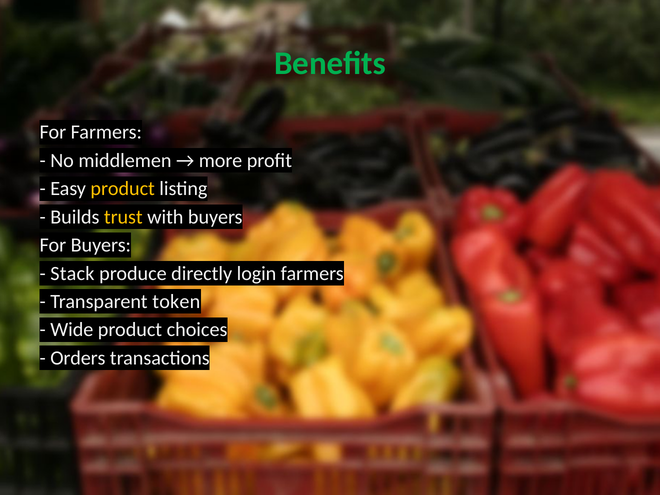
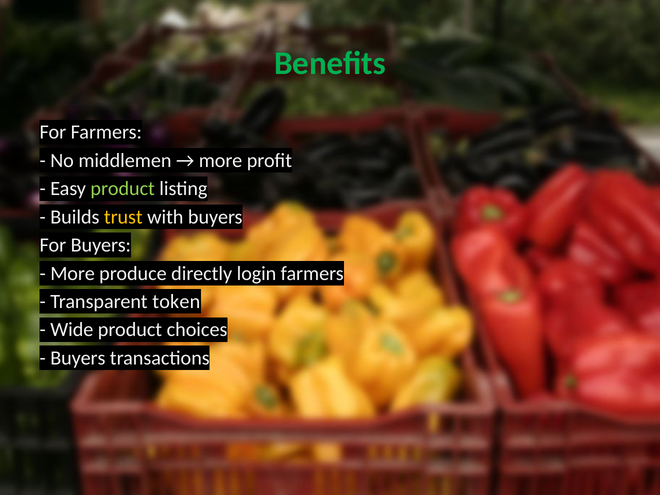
product colour: yellow -> light green (123, 189)
Stack: Stack -> More (73, 273)
Orders: Orders -> Buyers (78, 358)
